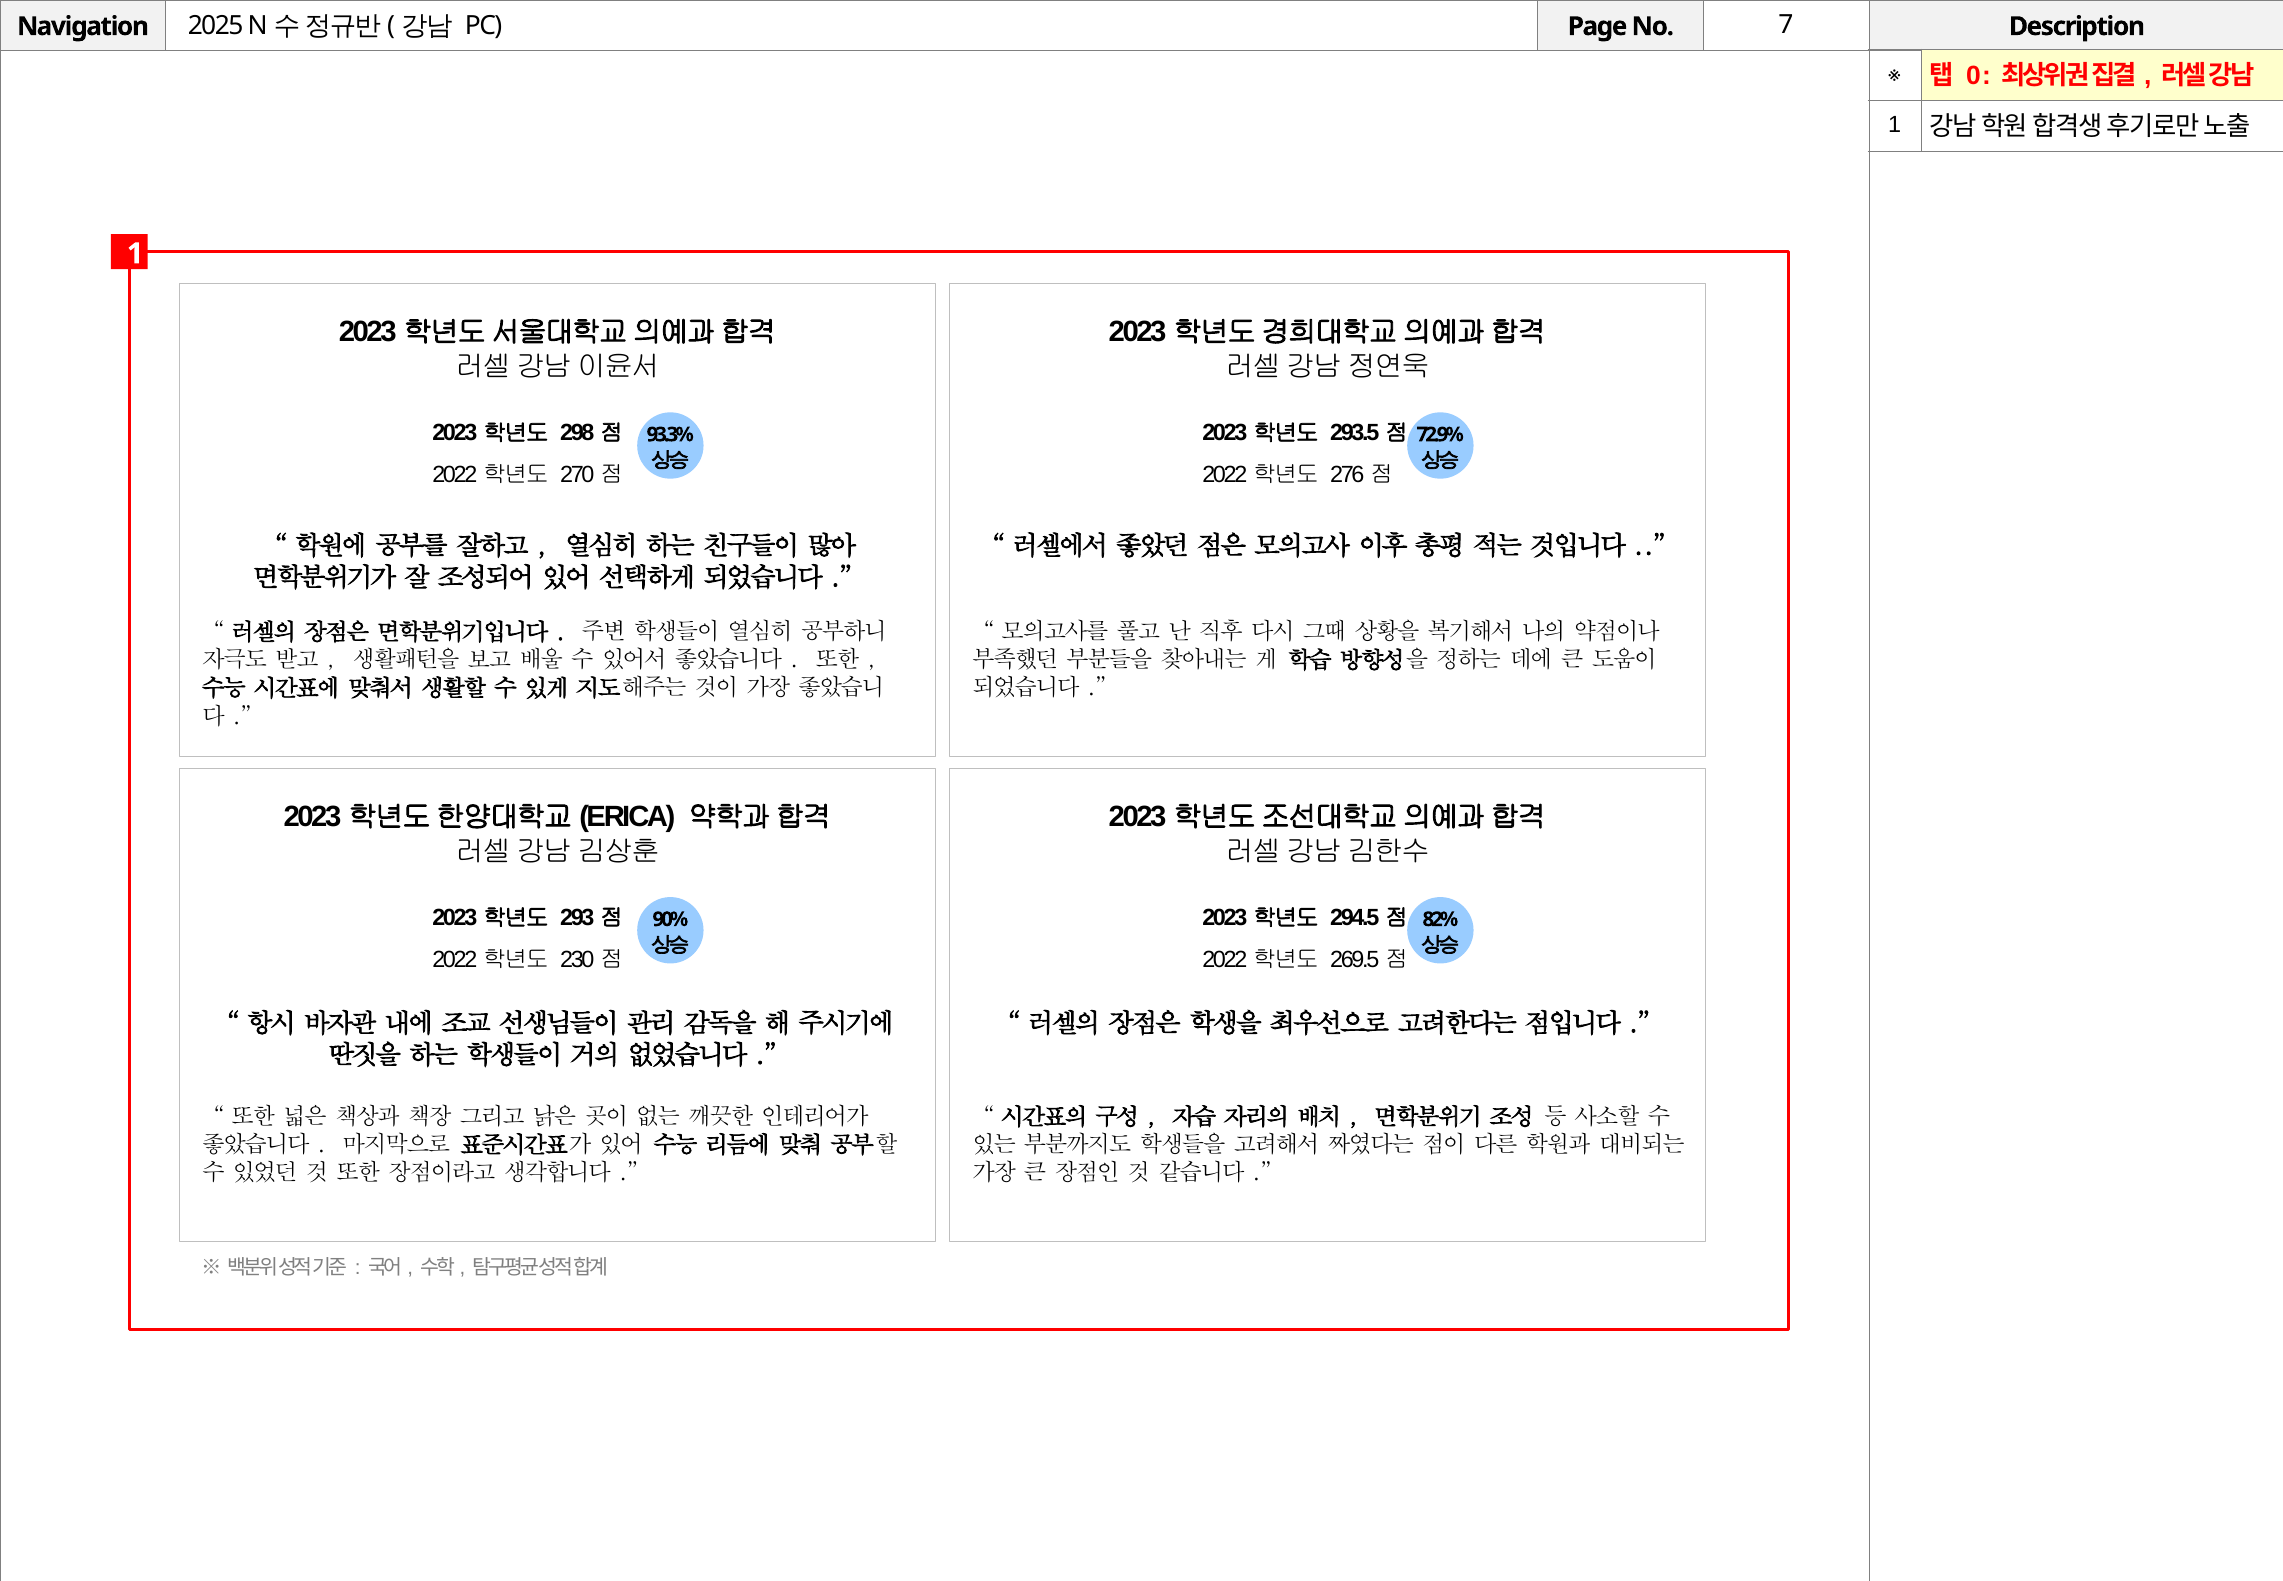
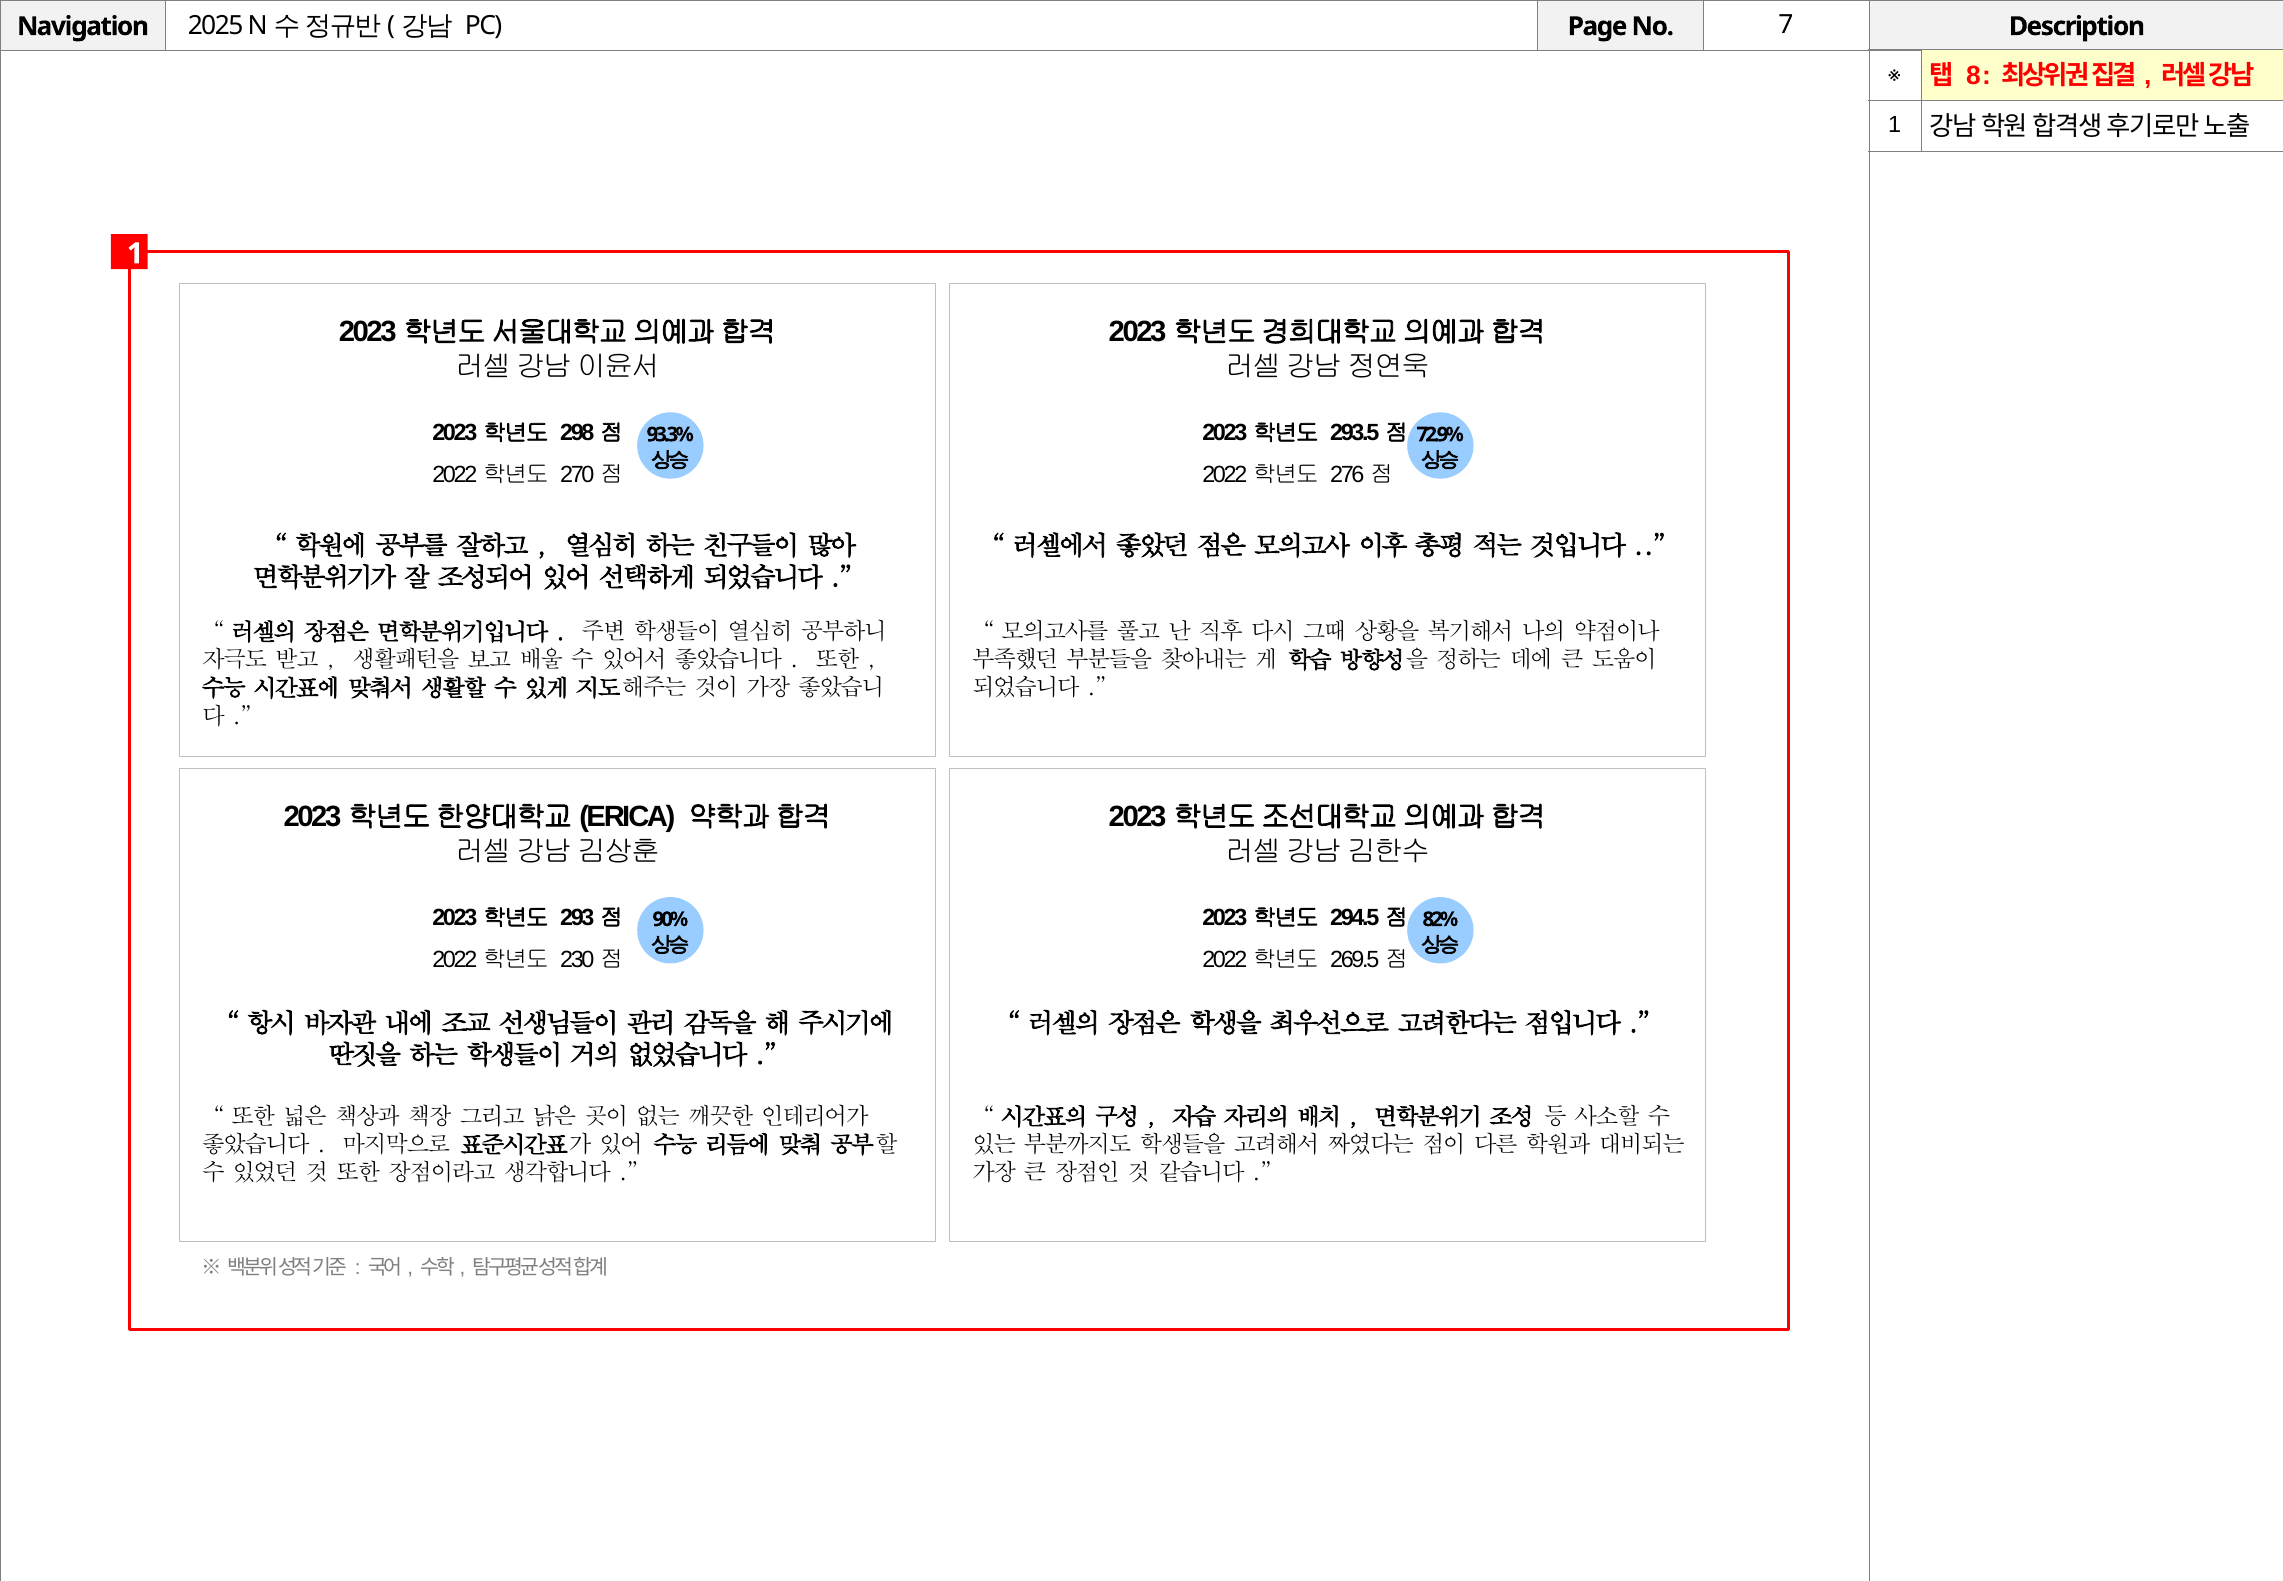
0: 0 -> 8 (1973, 76)
